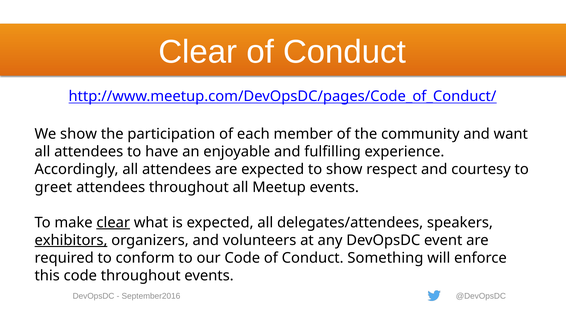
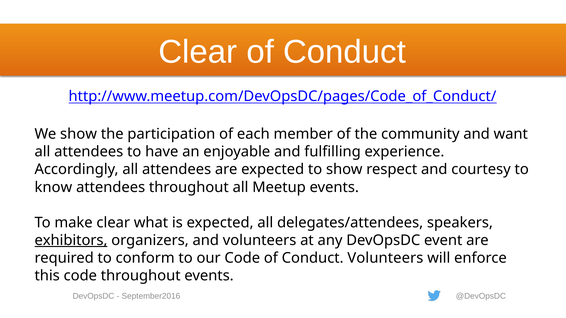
greet: greet -> know (53, 187)
clear underline: present -> none (113, 223)
Conduct Something: Something -> Volunteers (385, 258)
